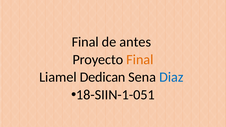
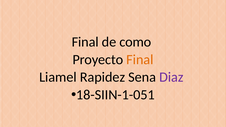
antes: antes -> como (135, 42)
Dedican: Dedican -> Rapidez (102, 77)
Diaz colour: blue -> purple (171, 77)
